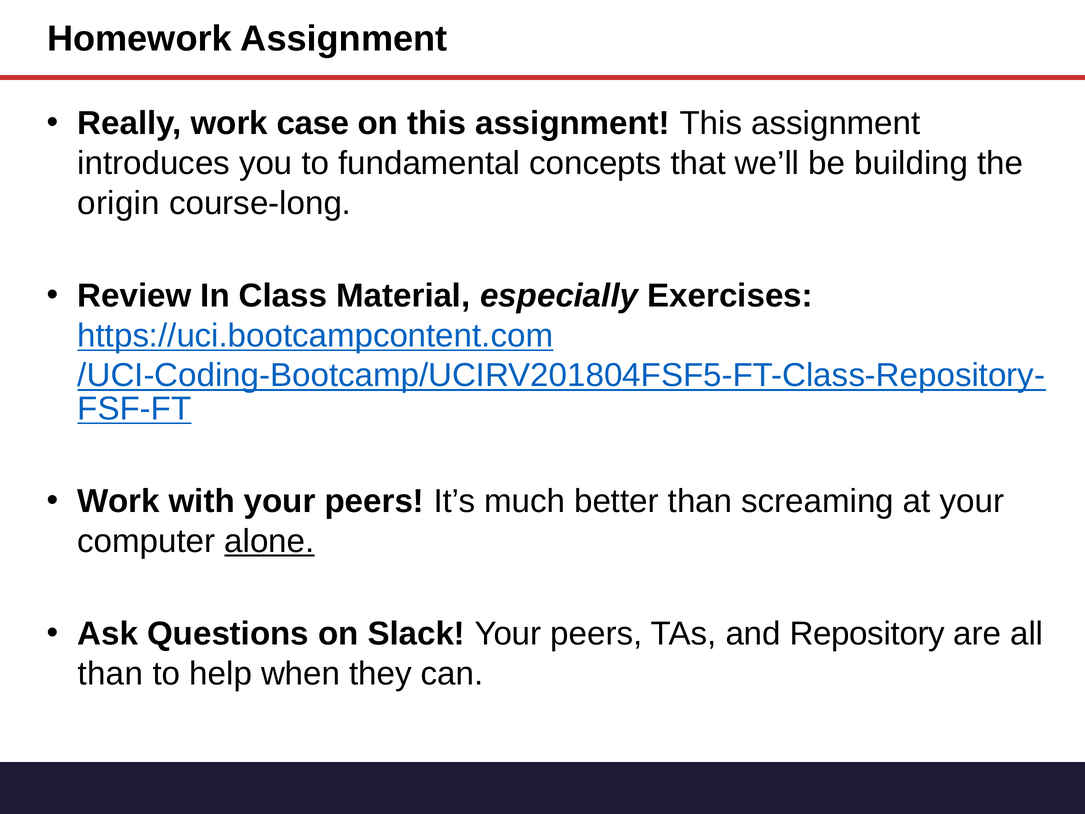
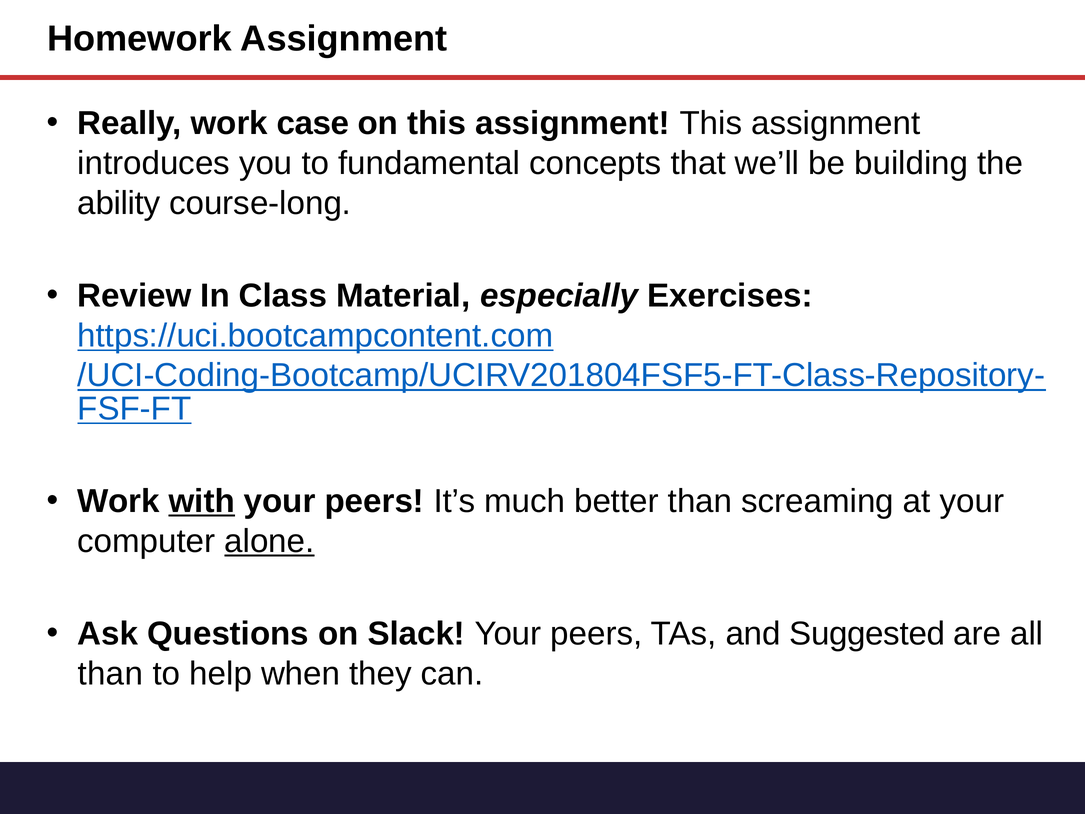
origin: origin -> ability (119, 203)
with underline: none -> present (202, 501)
Repository: Repository -> Suggested (867, 634)
